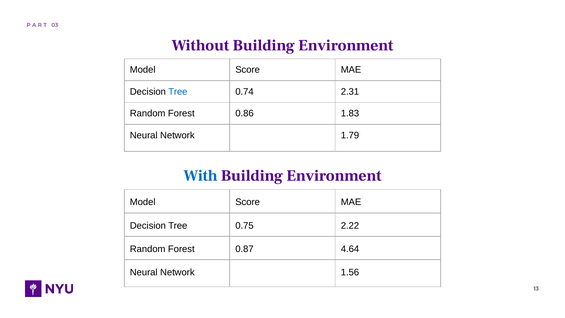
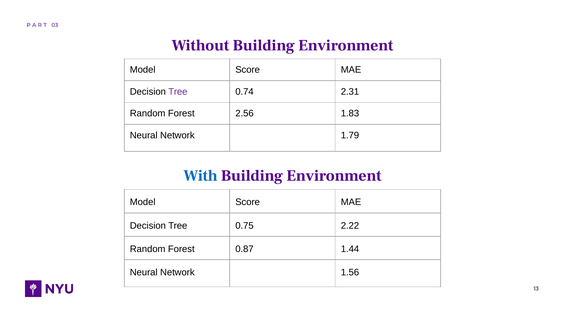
Tree colour: blue -> purple (178, 92)
0.86: 0.86 -> 2.56 (245, 113)
4.64: 4.64 -> 1.44 (350, 249)
